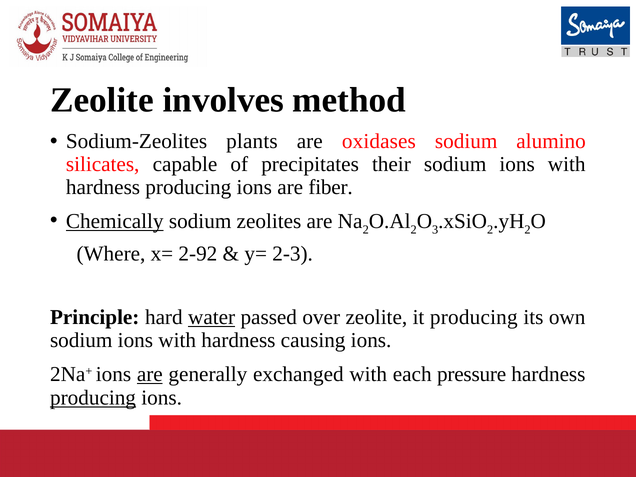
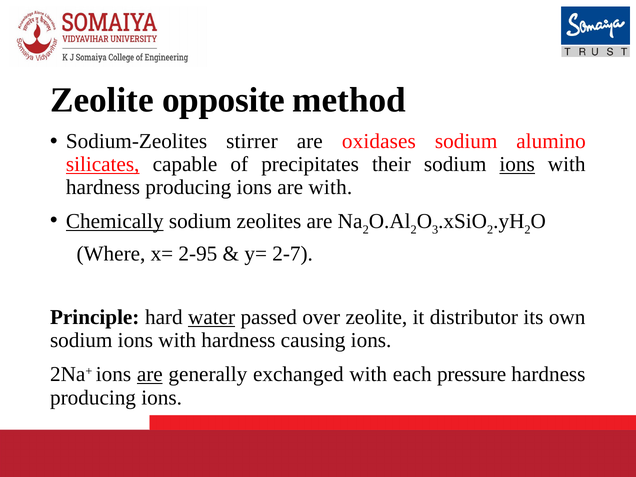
involves: involves -> opposite (224, 100)
plants: plants -> stirrer (252, 141)
silicates underline: none -> present (103, 164)
ions underline: none -> present (517, 164)
are fiber: fiber -> with (330, 187)
2-92: 2-92 -> 2-95 (198, 254)
2-3: 2-3 -> 2-7 (293, 254)
it producing: producing -> distributor (474, 317)
producing underline: present -> none (93, 398)
